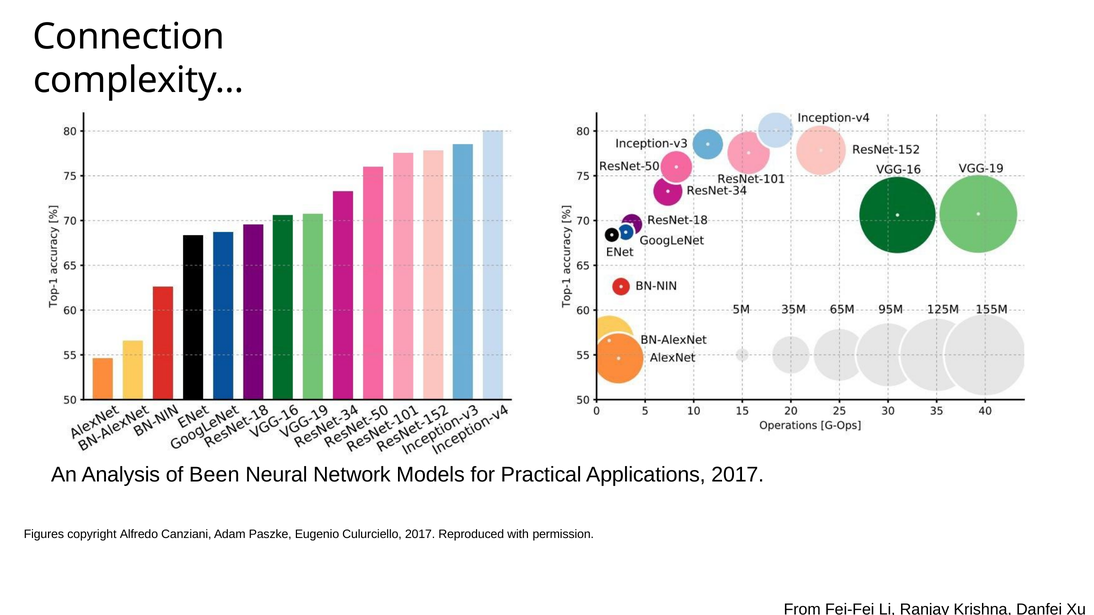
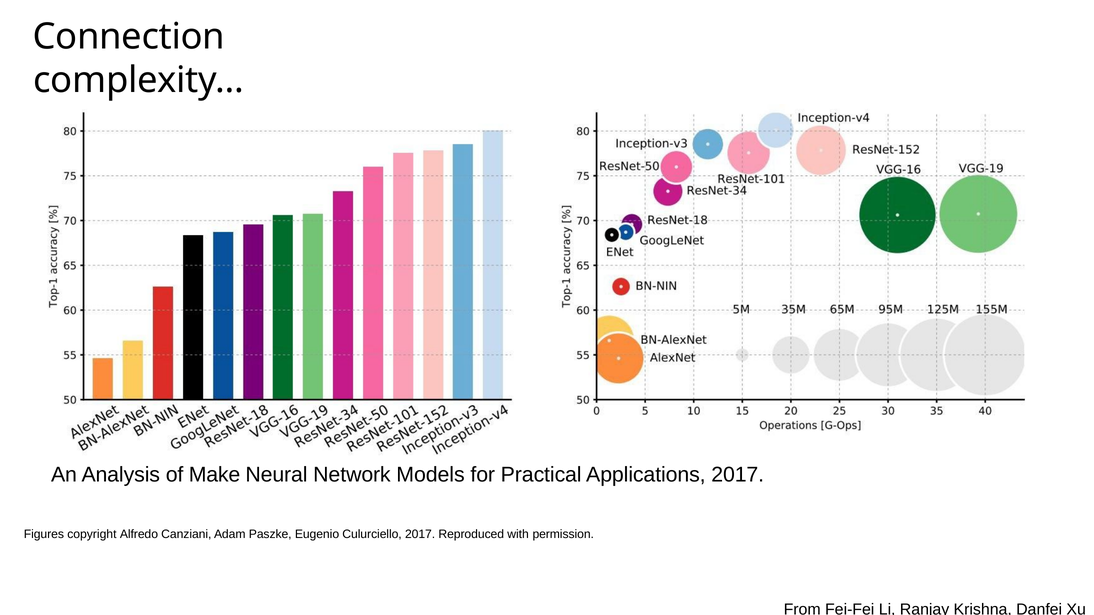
Been: Been -> Make (215, 475)
